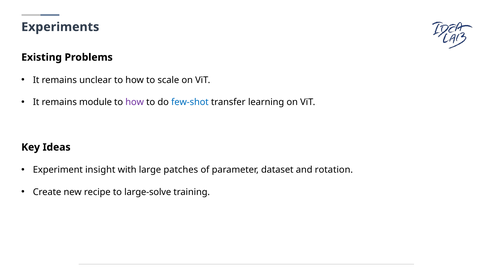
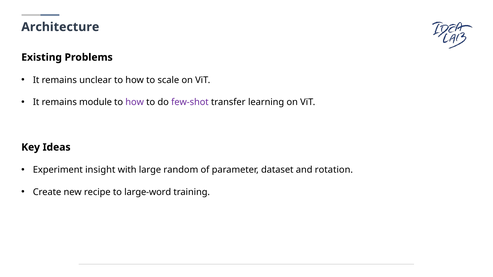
Experiments: Experiments -> Architecture (60, 27)
few-shot colour: blue -> purple (190, 102)
patches: patches -> random (181, 170)
large-solve: large-solve -> large-word (148, 192)
